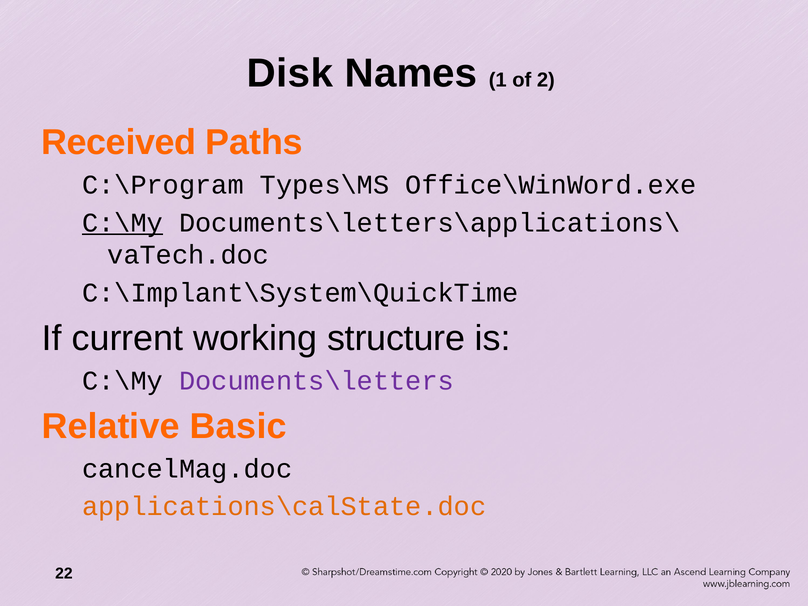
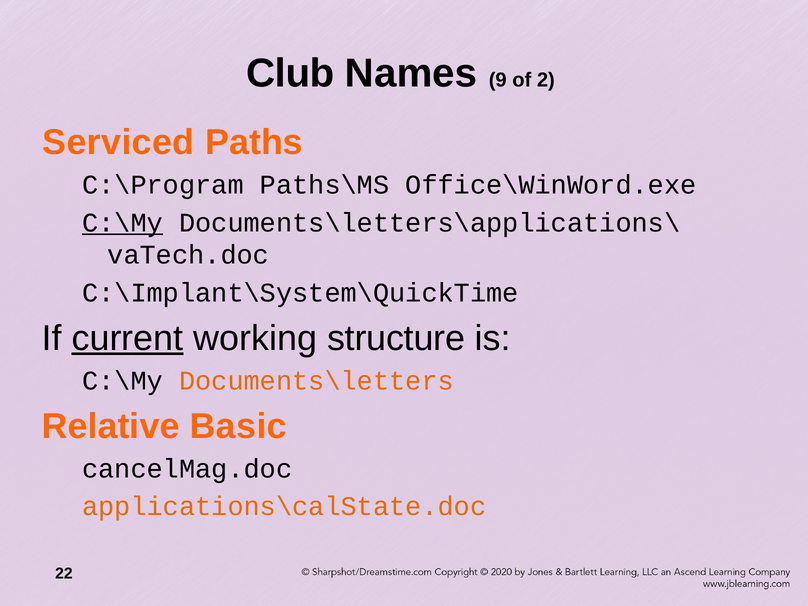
Disk: Disk -> Club (290, 74)
1: 1 -> 9 (498, 80)
Received: Received -> Serviced (118, 143)
Types\MS: Types\MS -> Paths\MS (325, 185)
current underline: none -> present (127, 338)
Documents\letters colour: purple -> orange (317, 381)
